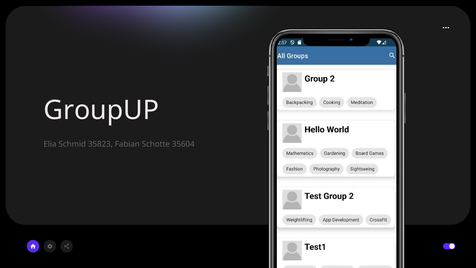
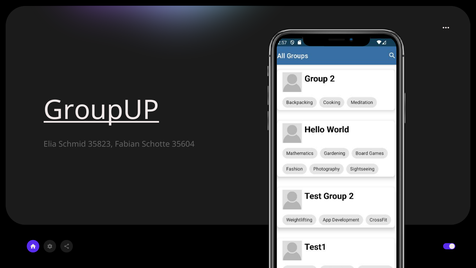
GroupUP underline: none -> present (101, 110)
